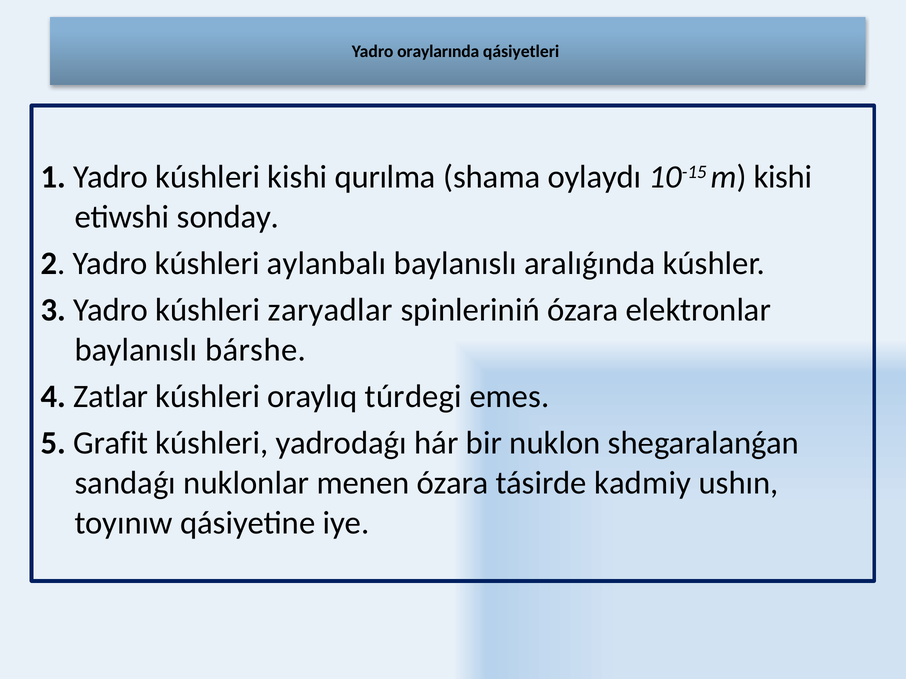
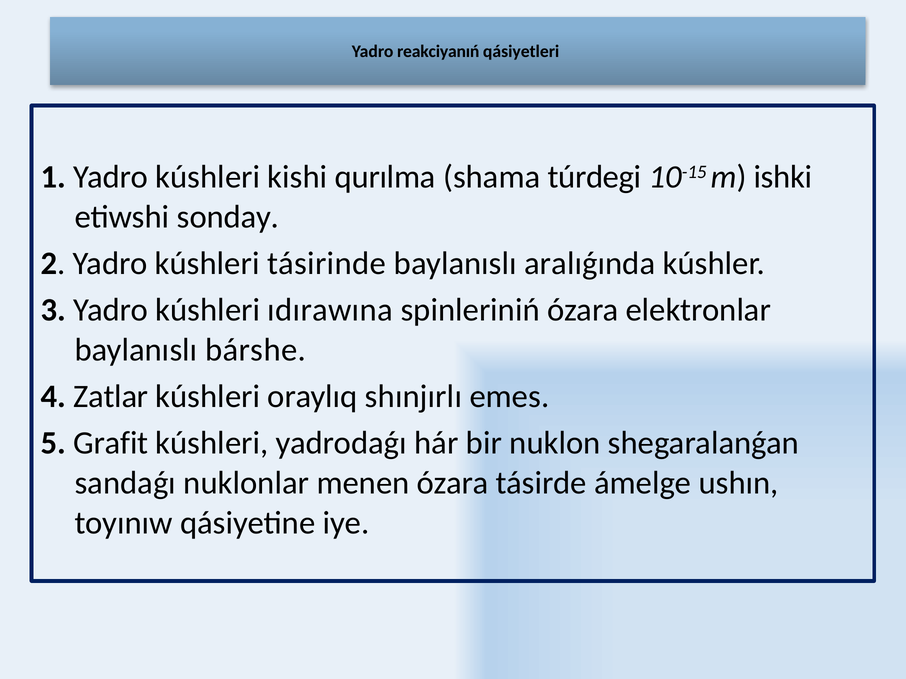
oraylarında: oraylarında -> reakciyanıń (438, 52)
oylaydı: oylaydı -> túrdegi (595, 177)
m kishi: kishi -> ishki (783, 177)
aylanbalı: aylanbalı -> tásirinde (327, 264)
zaryadlar: zaryadlar -> ıdırawına (330, 310)
túrdegi: túrdegi -> shınjırlı (414, 397)
kadmiy: kadmiy -> ámelge (643, 483)
